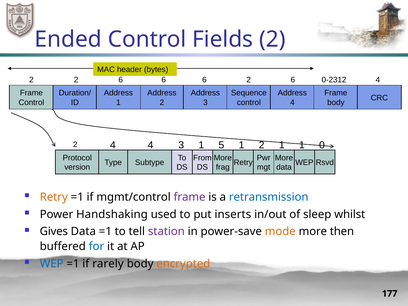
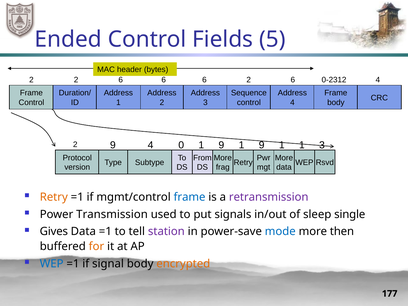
Fields 2: 2 -> 5 (272, 39)
4 3: 3 -> 0 (181, 145)
5: 5 -> 9 (221, 145)
2: 2 -> 9 (262, 145)
1 0: 0 -> 3 (322, 145)
2 4: 4 -> 9 (113, 145)
frame colour: purple -> blue (190, 197)
retransmission colour: blue -> purple (269, 197)
Handshaking: Handshaking -> Transmission (112, 214)
inserts: inserts -> signals (233, 214)
whilst: whilst -> single (350, 214)
mode colour: orange -> blue (280, 232)
for colour: blue -> orange (96, 247)
rarely: rarely -> signal (108, 264)
